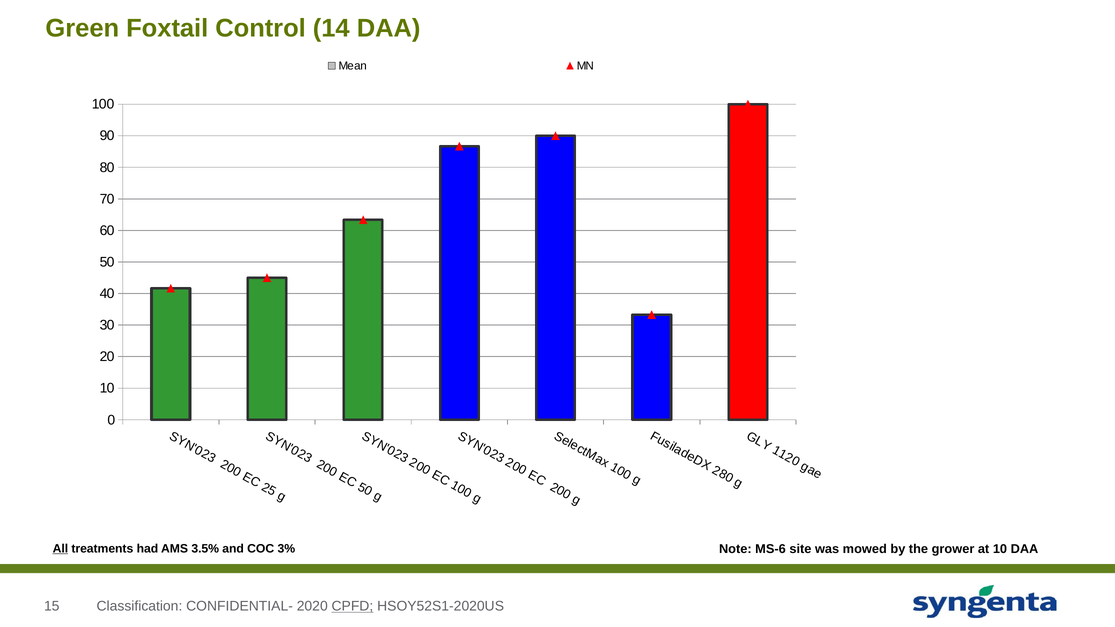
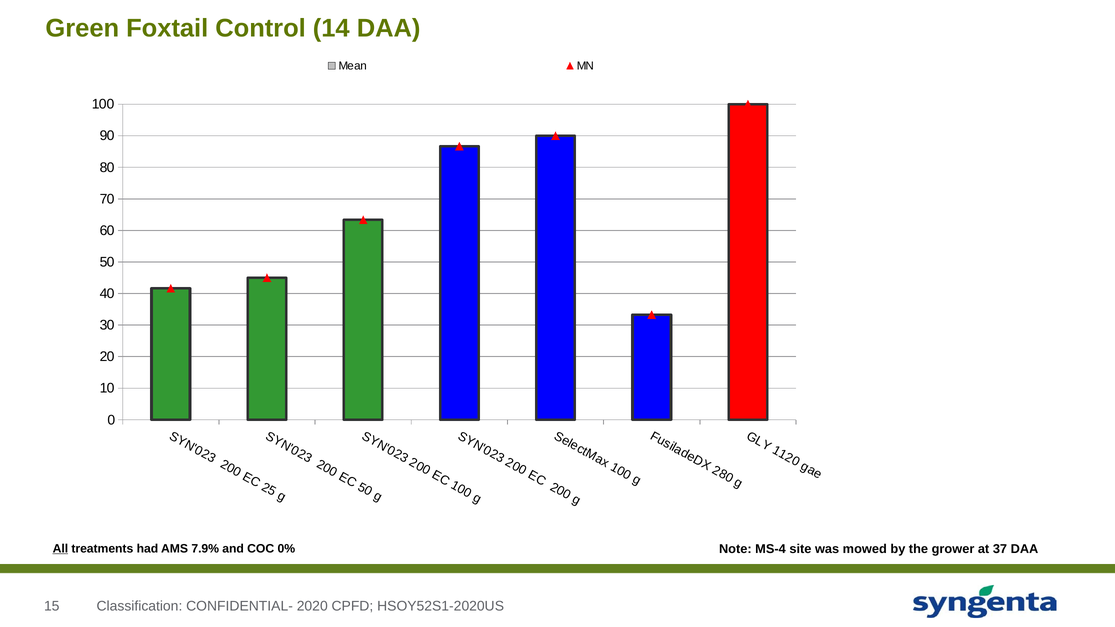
3.5%: 3.5% -> 7.9% (205, 549)
3%: 3% -> 0% (286, 549)
MS-6: MS-6 -> MS-4 (771, 549)
at 10: 10 -> 37 (1000, 549)
CPFD underline: present -> none (352, 606)
